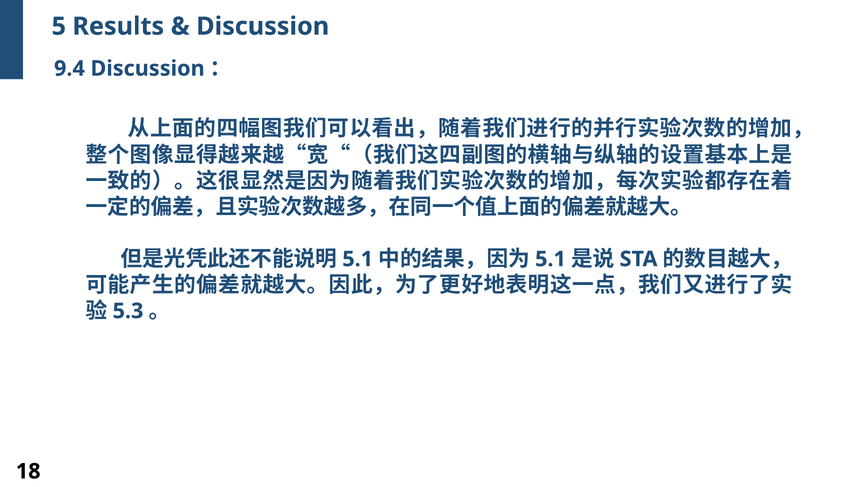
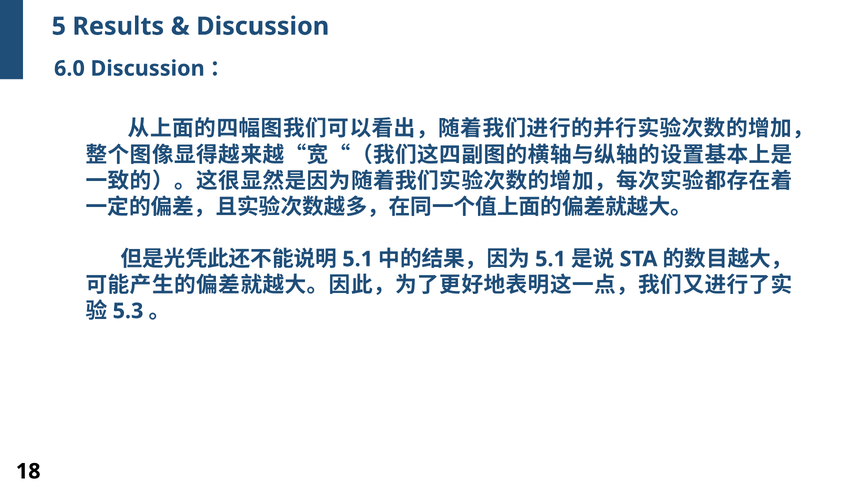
9.4: 9.4 -> 6.0 (69, 69)
